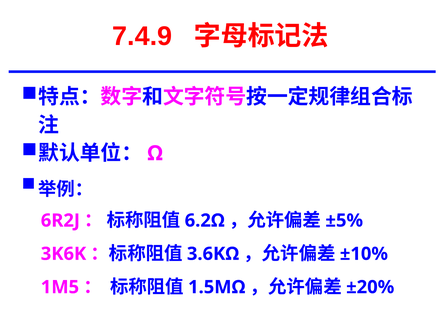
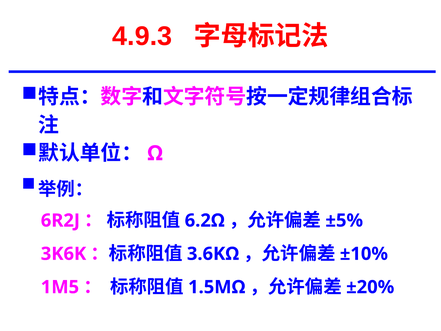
7.4.9: 7.4.9 -> 4.9.3 (142, 36)
